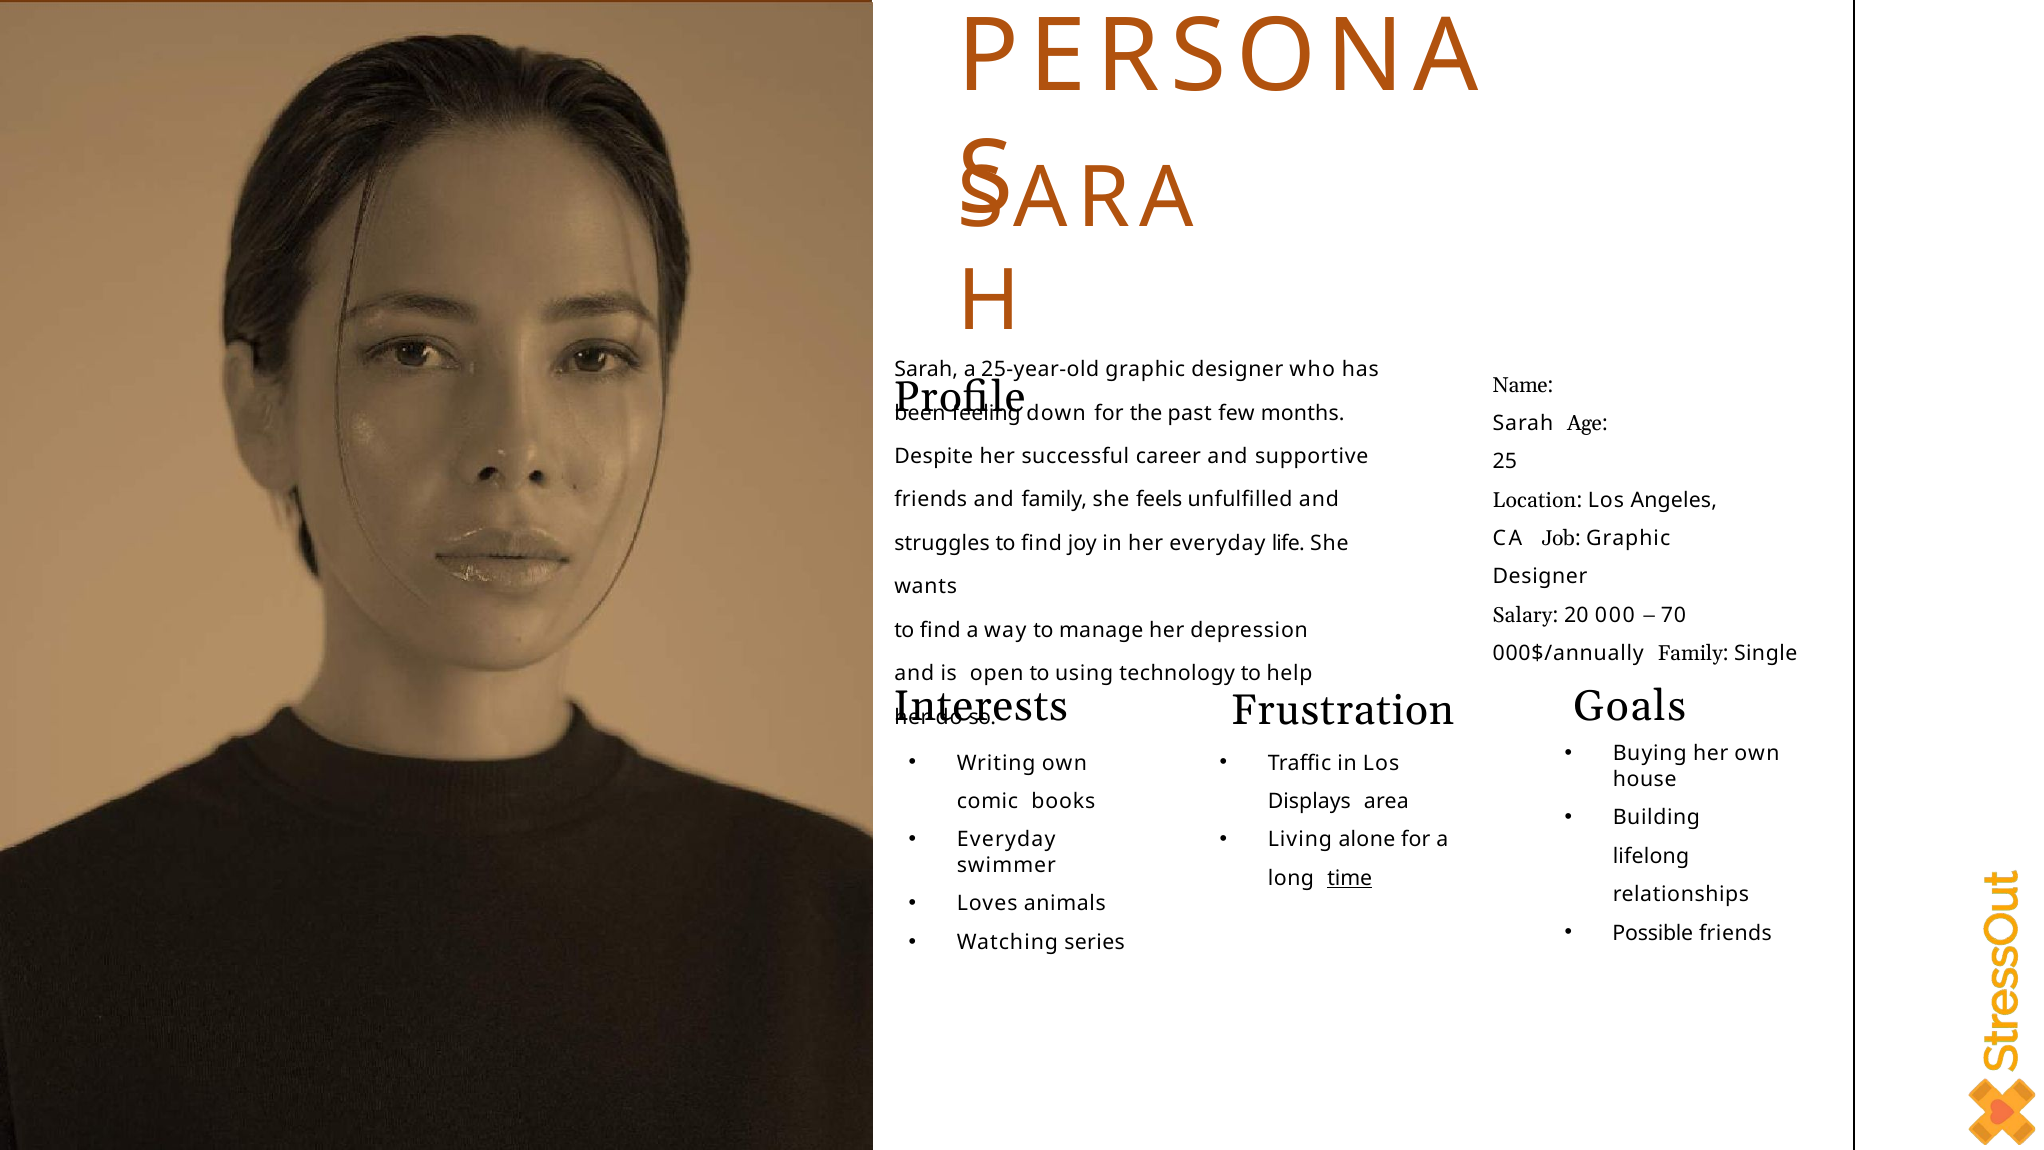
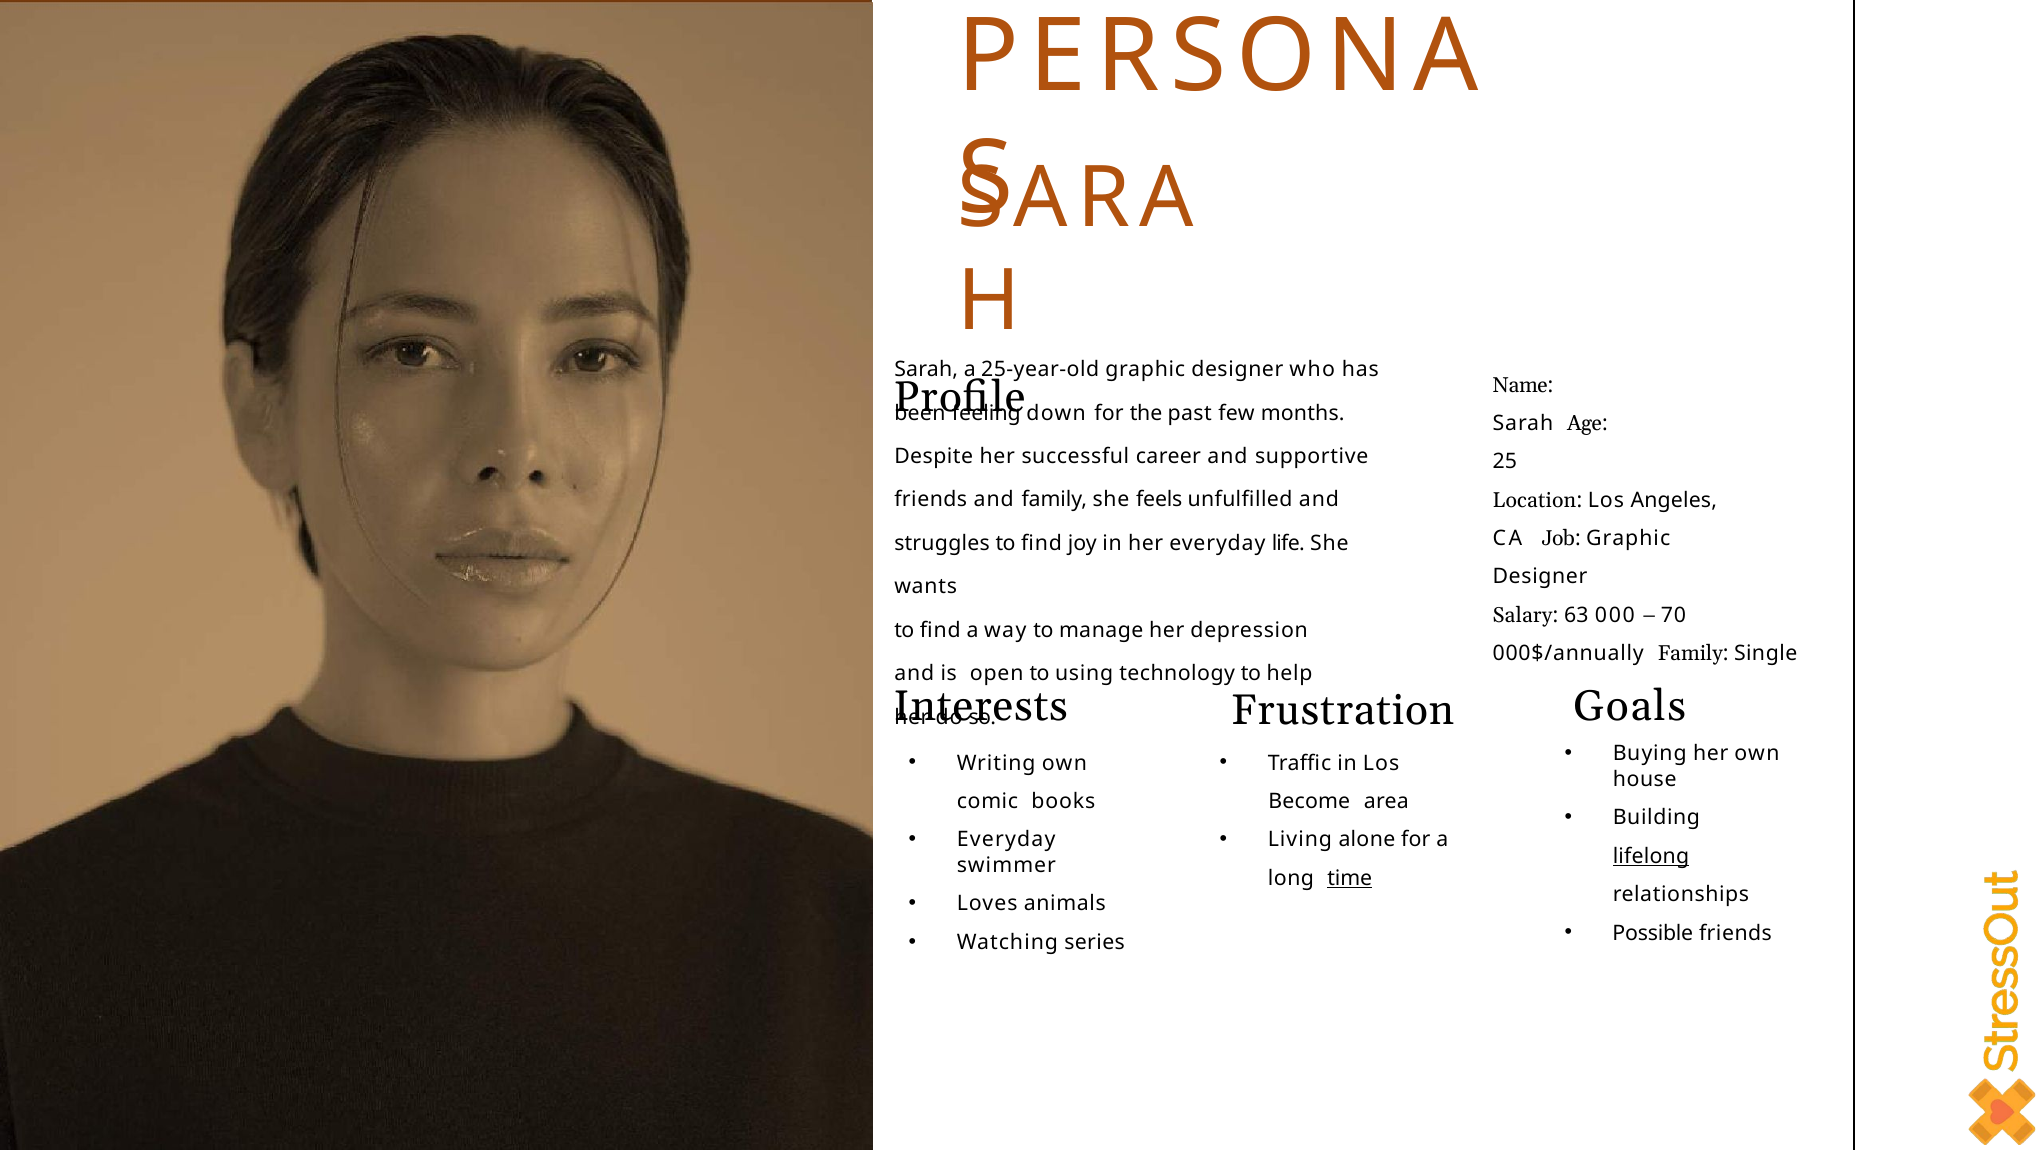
20: 20 -> 63 (1576, 615)
Displays: Displays -> Become (1309, 801)
lifelong underline: none -> present (1651, 856)
